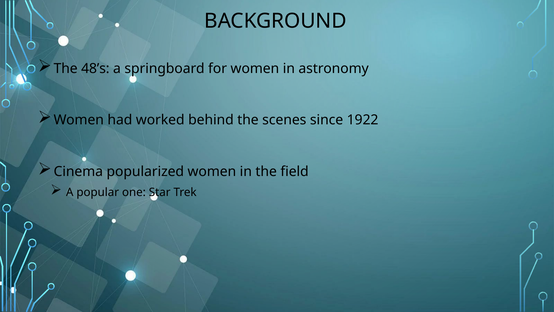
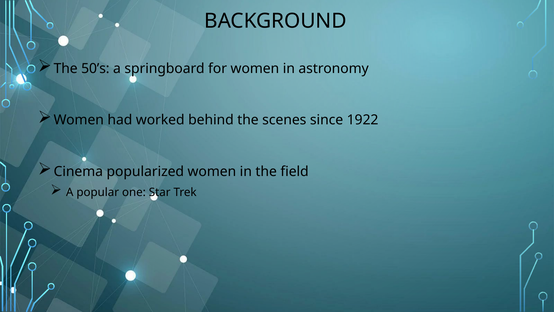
48’s: 48’s -> 50’s (95, 68)
